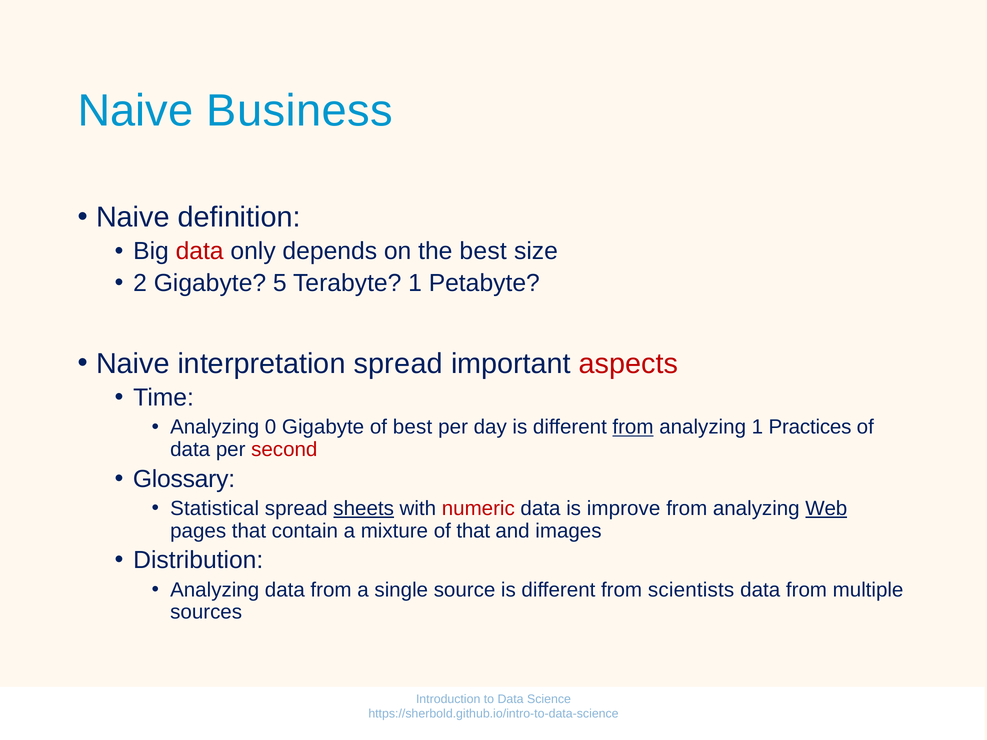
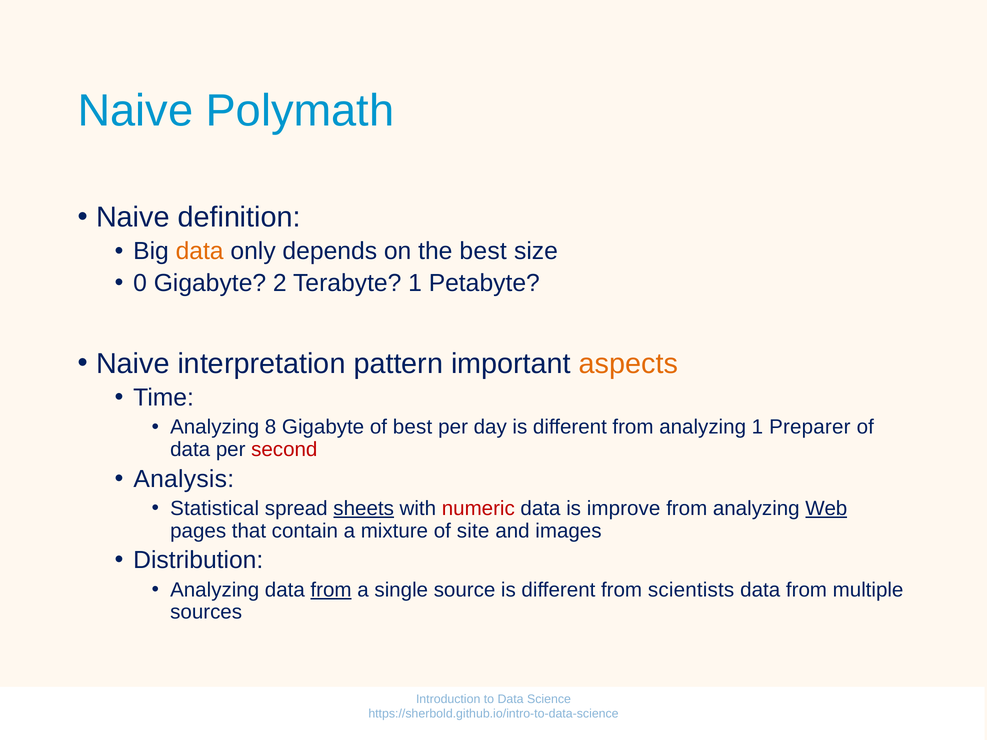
Business: Business -> Polymath (300, 111)
data colour: red -> orange (200, 251)
2: 2 -> 0 (140, 283)
5: 5 -> 2 (280, 283)
interpretation spread: spread -> pattern (398, 364)
aspects colour: red -> orange (628, 364)
0: 0 -> 8 (271, 427)
from underline: present -> none (633, 427)
Practices: Practices -> Preparer (810, 427)
Glossary: Glossary -> Analysis (184, 479)
of that: that -> site (473, 531)
from underline: none -> present (331, 590)
